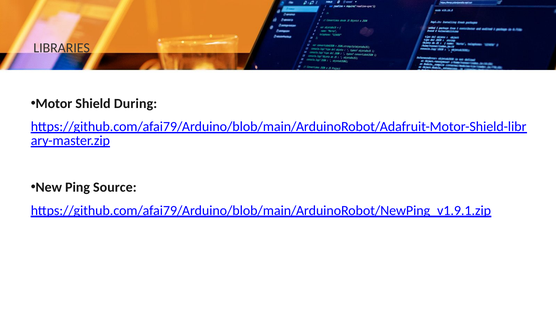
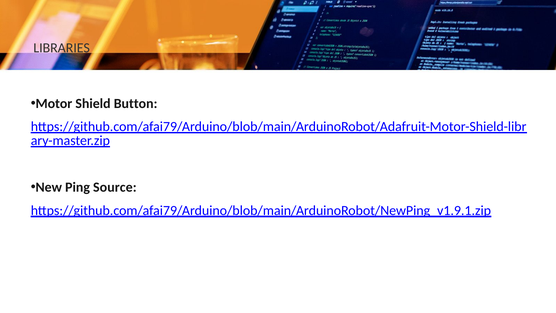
During: During -> Button (136, 103)
